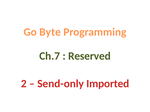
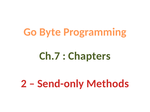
Reserved: Reserved -> Chapters (89, 56)
Imported: Imported -> Methods (108, 84)
